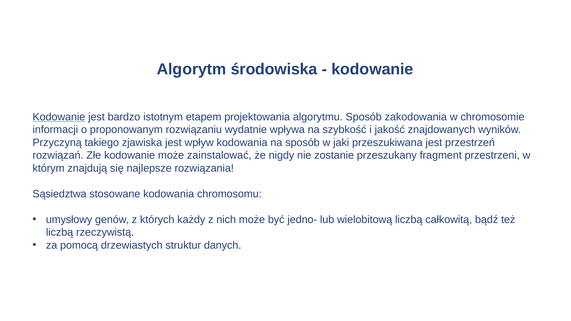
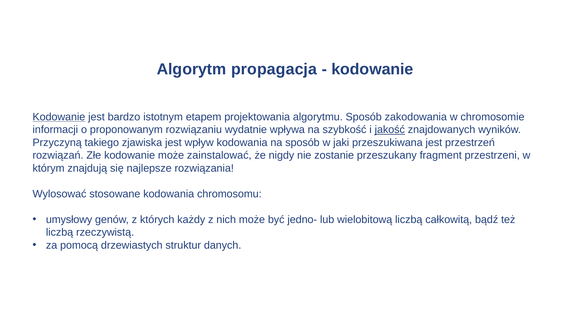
środowiska: środowiska -> propagacja (274, 69)
jakość underline: none -> present (390, 130)
Sąsiedztwa: Sąsiedztwa -> Wylosować (60, 194)
